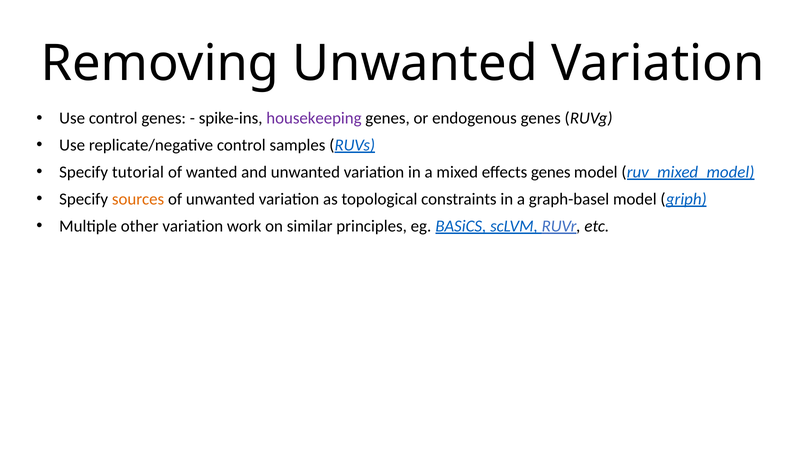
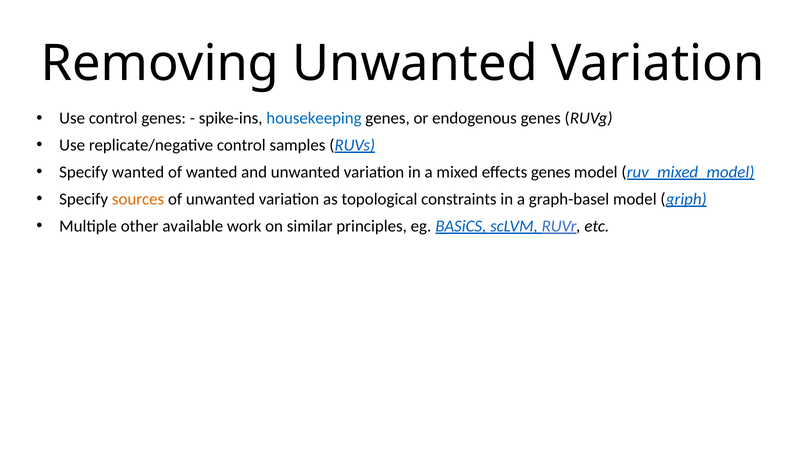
housekeeping colour: purple -> blue (314, 118)
Specify tutorial: tutorial -> wanted (138, 172)
other variation: variation -> available (193, 226)
